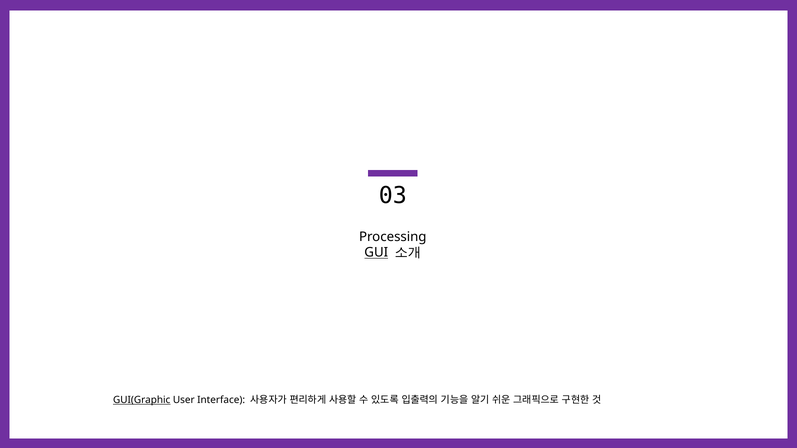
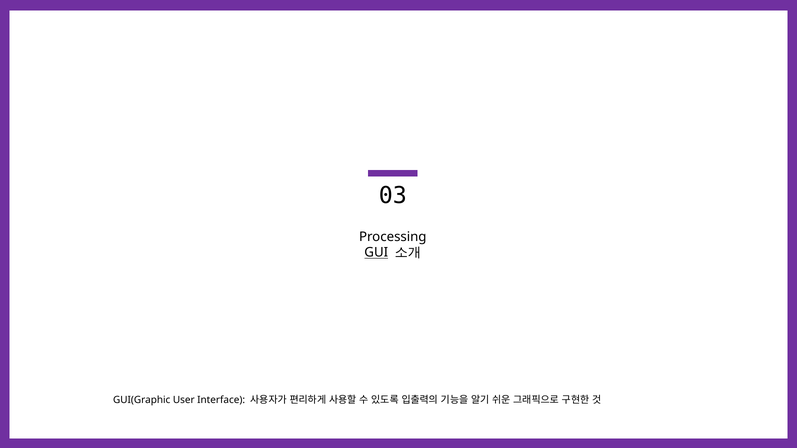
GUI(Graphic underline: present -> none (142, 400)
